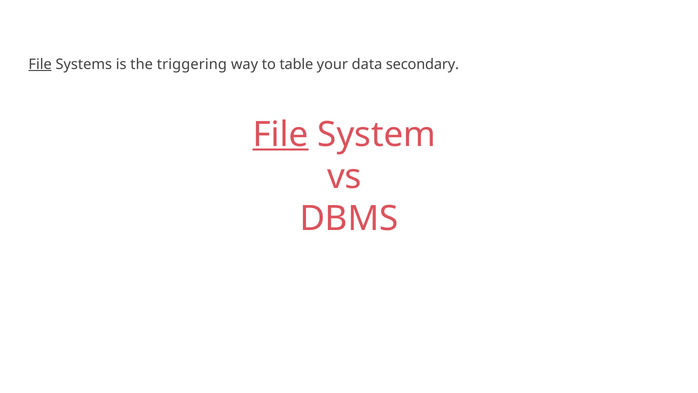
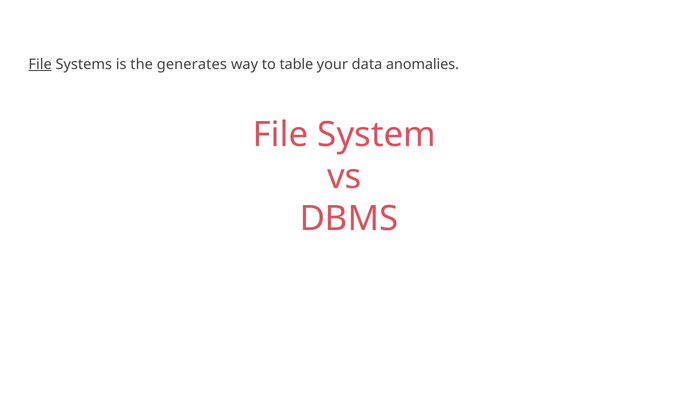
triggering: triggering -> generates (192, 64)
secondary: secondary -> anomalies (422, 64)
File underline: present -> none (281, 135)
